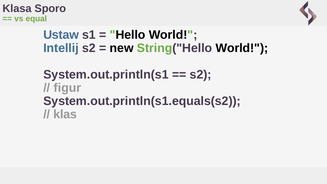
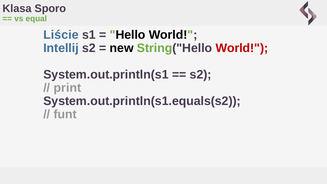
Ustaw: Ustaw -> Liście (61, 35)
World colour: black -> red (242, 48)
figur: figur -> print (67, 88)
klas: klas -> funt (65, 114)
